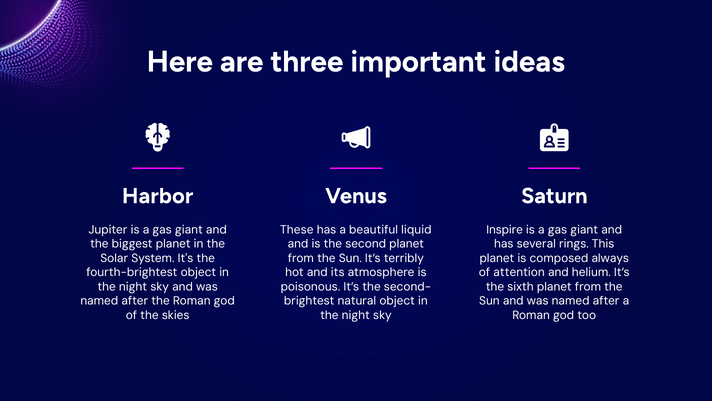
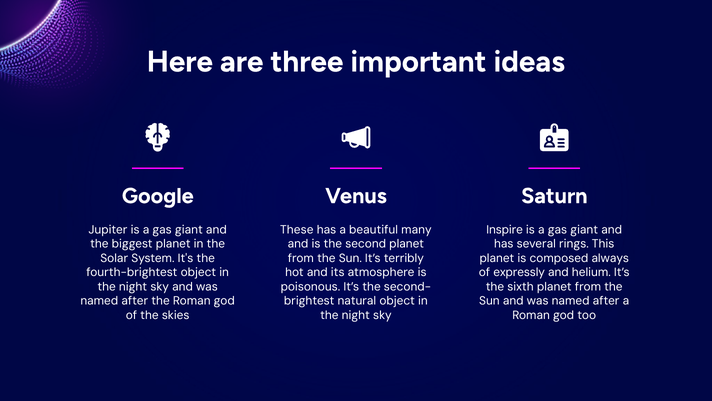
Harbor: Harbor -> Google (158, 196)
liquid: liquid -> many (416, 229)
attention: attention -> expressly (519, 272)
